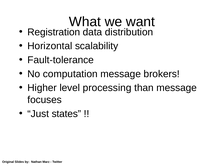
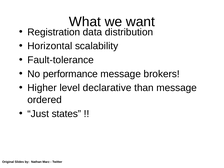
computation: computation -> performance (70, 74)
processing: processing -> declarative (107, 88)
focuses: focuses -> ordered (45, 100)
